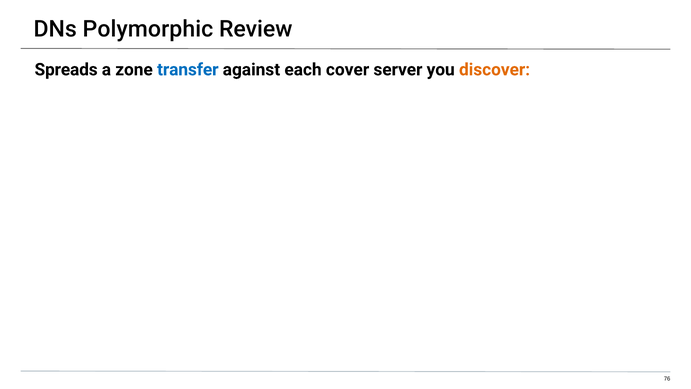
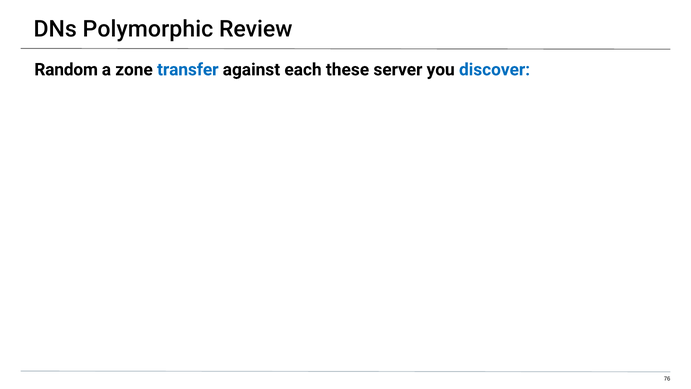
Spreads: Spreads -> Random (66, 70)
cover: cover -> these (348, 70)
discover colour: orange -> blue (495, 70)
